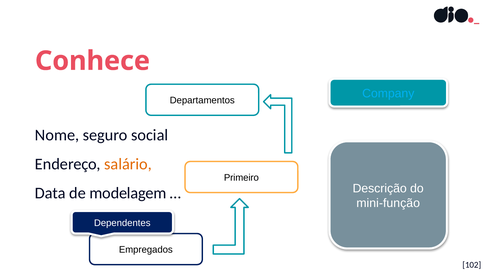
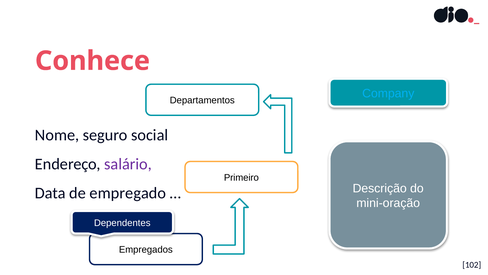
salário colour: orange -> purple (128, 164)
modelagem: modelagem -> empregado (128, 193)
mini-função: mini-função -> mini-oração (388, 203)
